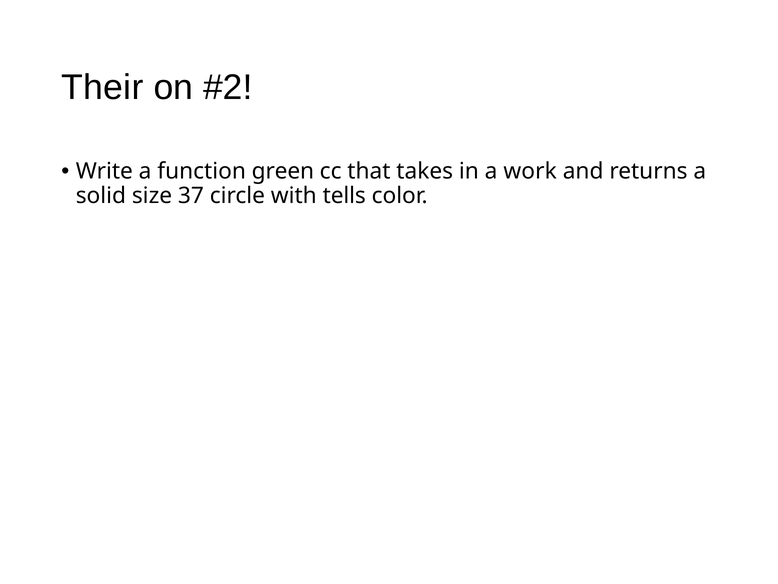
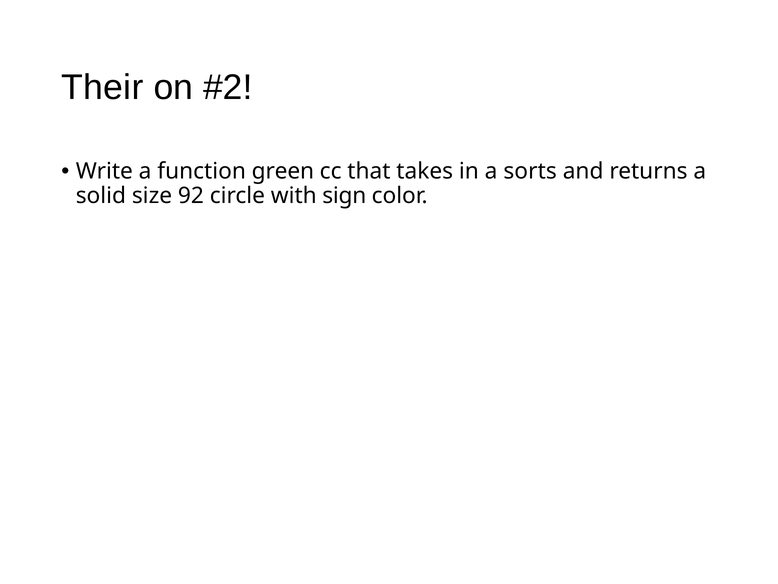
work: work -> sorts (530, 171)
37: 37 -> 92 (191, 196)
tells: tells -> sign (344, 196)
